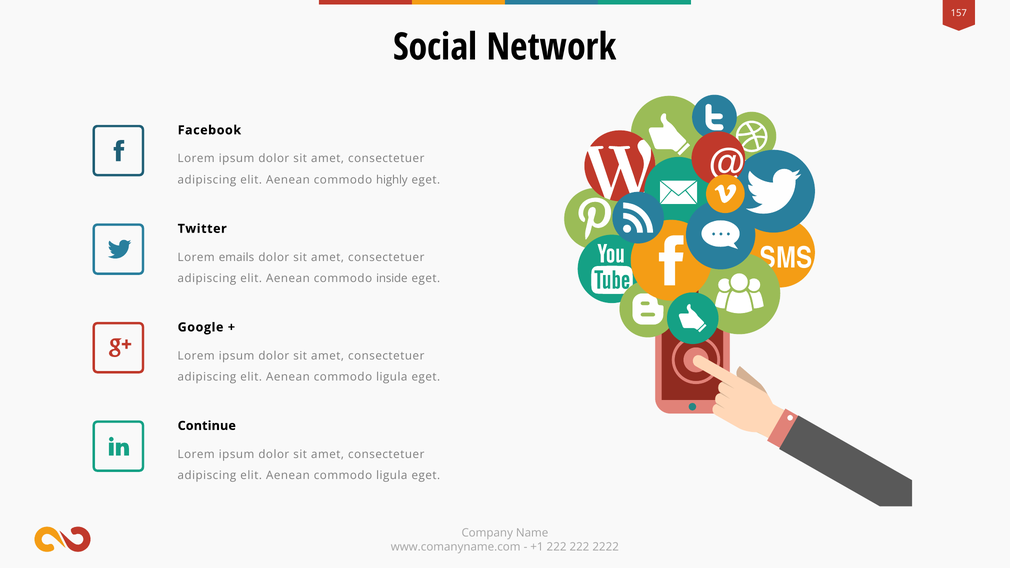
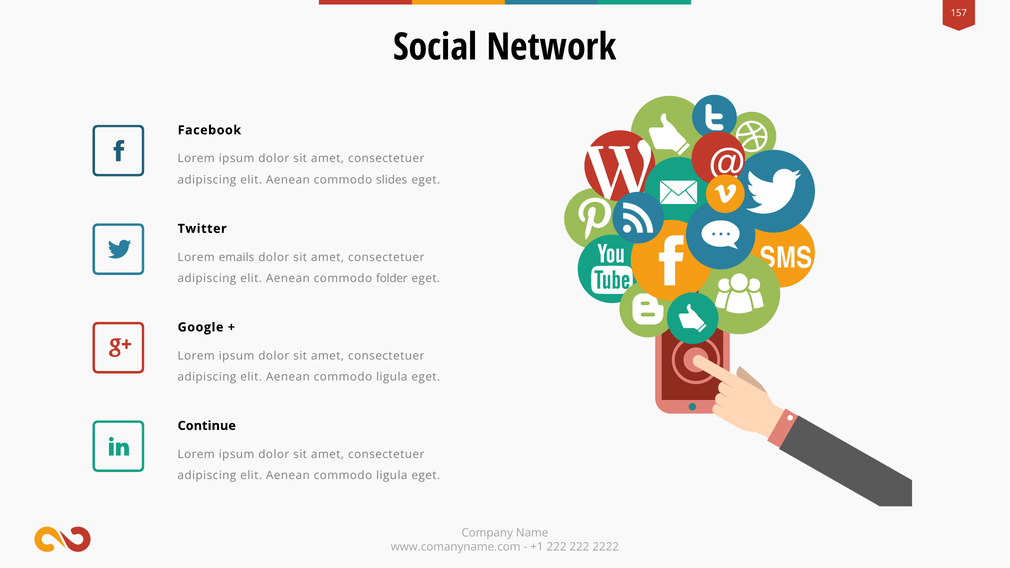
highly: highly -> slides (392, 180)
inside: inside -> folder (392, 278)
